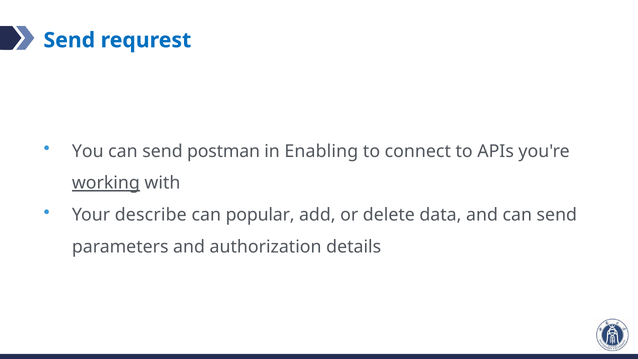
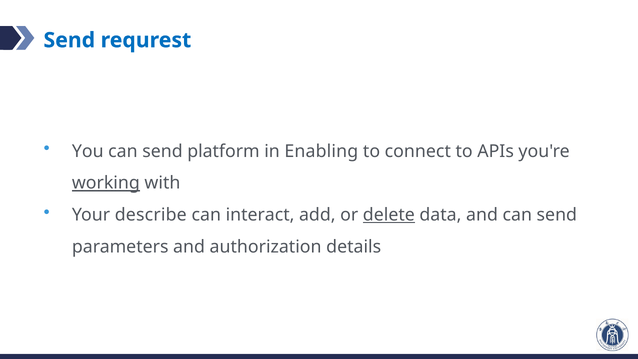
postman: postman -> platform (223, 151)
popular: popular -> interact (260, 215)
delete underline: none -> present (389, 215)
